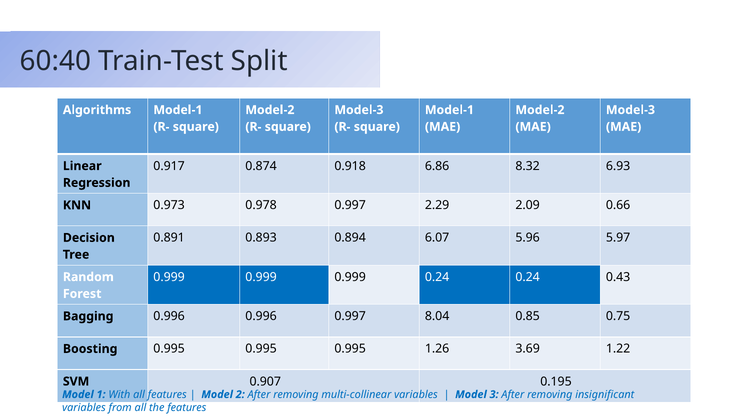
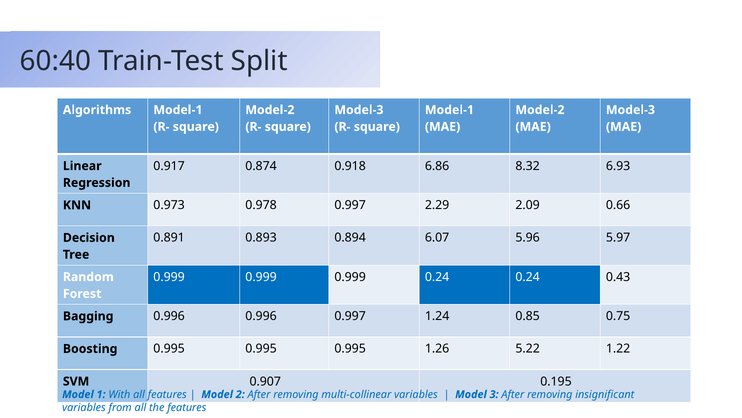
8.04: 8.04 -> 1.24 (437, 316)
3.69: 3.69 -> 5.22 (528, 348)
